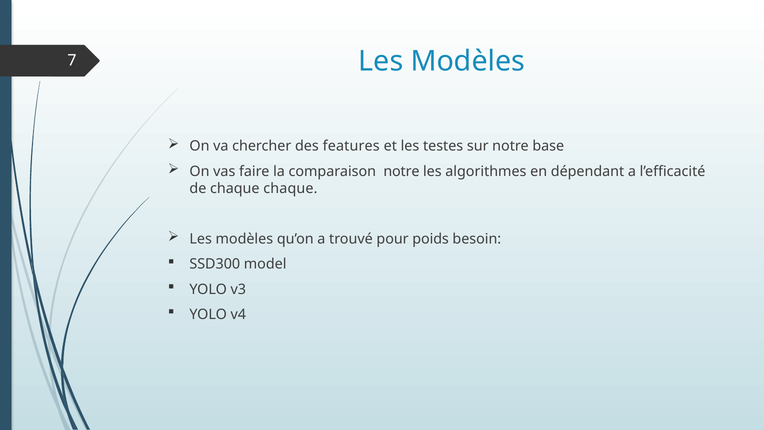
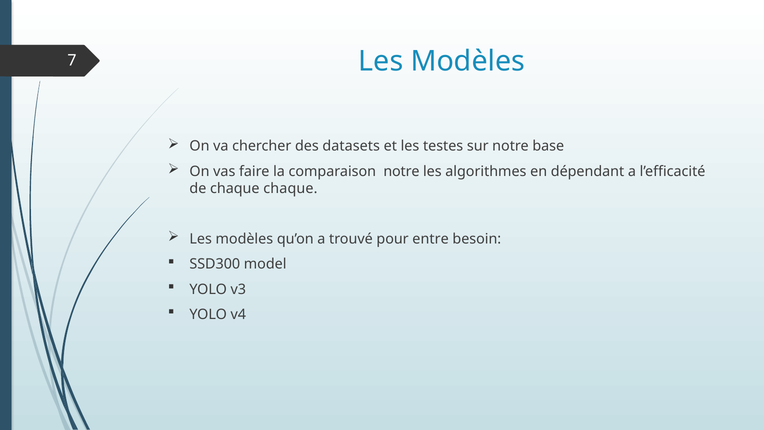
features: features -> datasets (351, 146)
poids: poids -> entre (431, 239)
